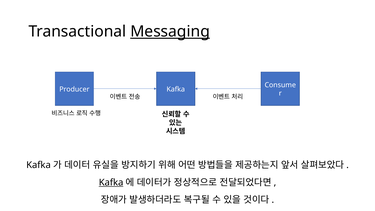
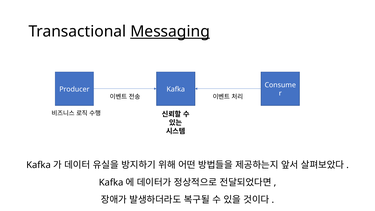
Kafka underline: present -> none (111, 182)
